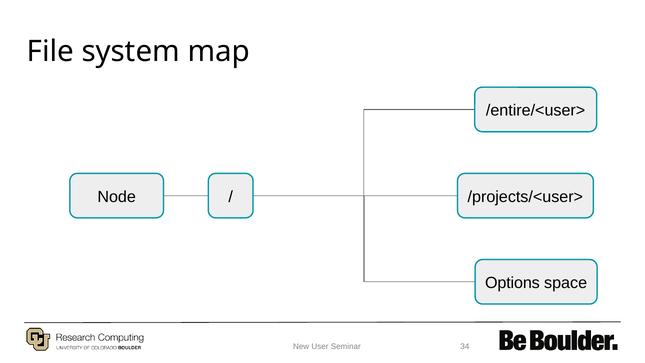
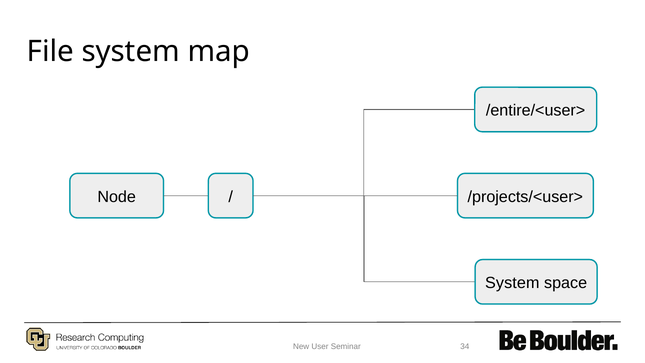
Options: Options -> System (512, 283)
